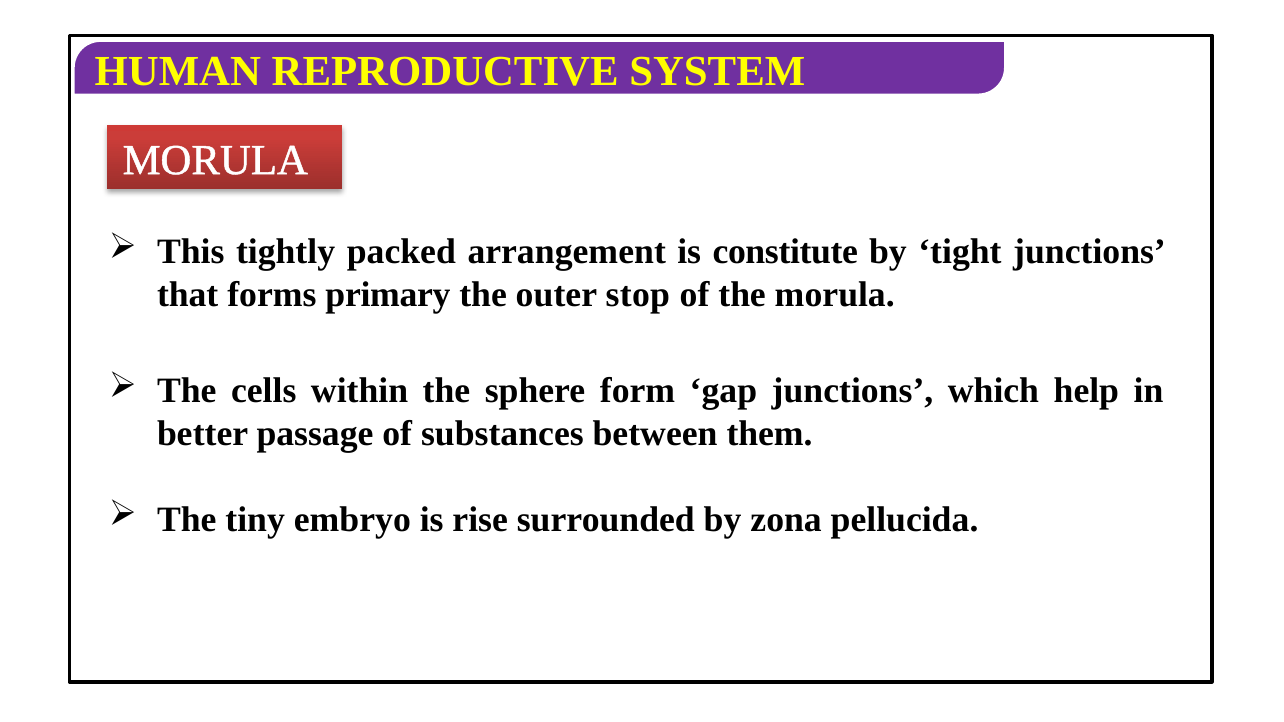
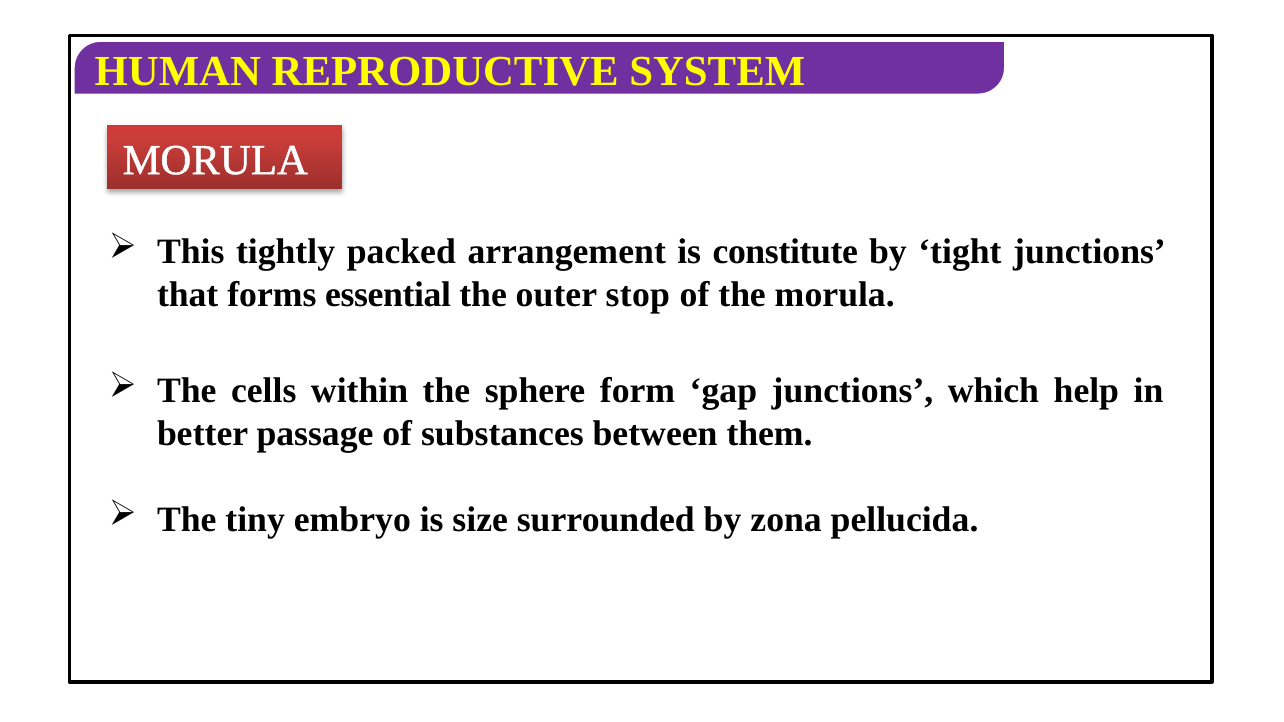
primary: primary -> essential (388, 295)
rise: rise -> size (480, 520)
